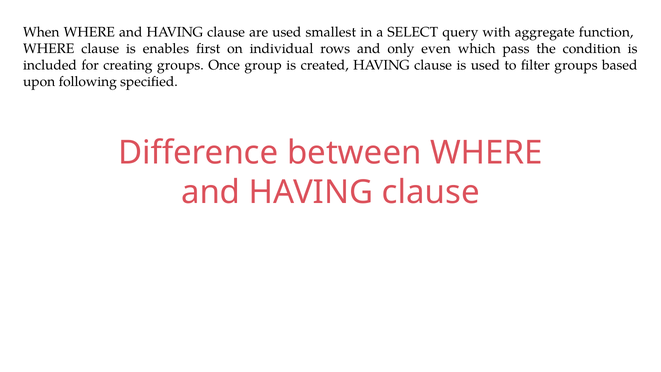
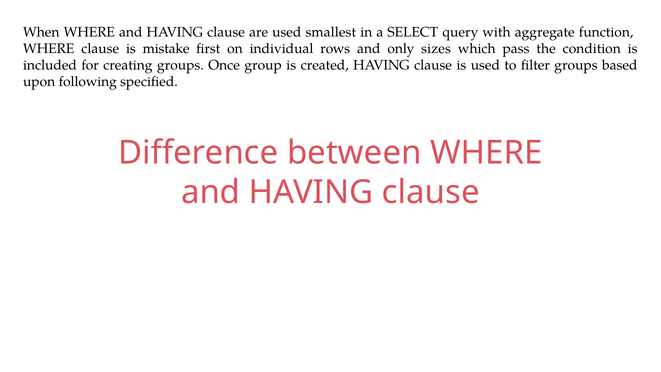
enables: enables -> mistake (166, 49)
even: even -> sizes (436, 49)
